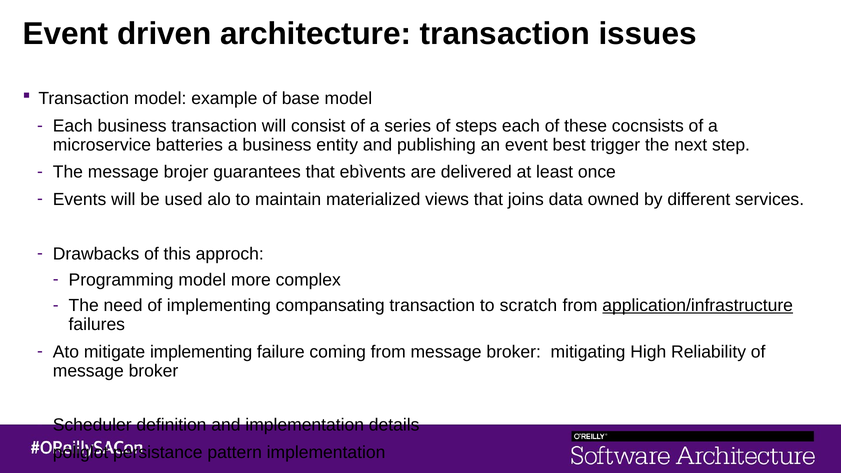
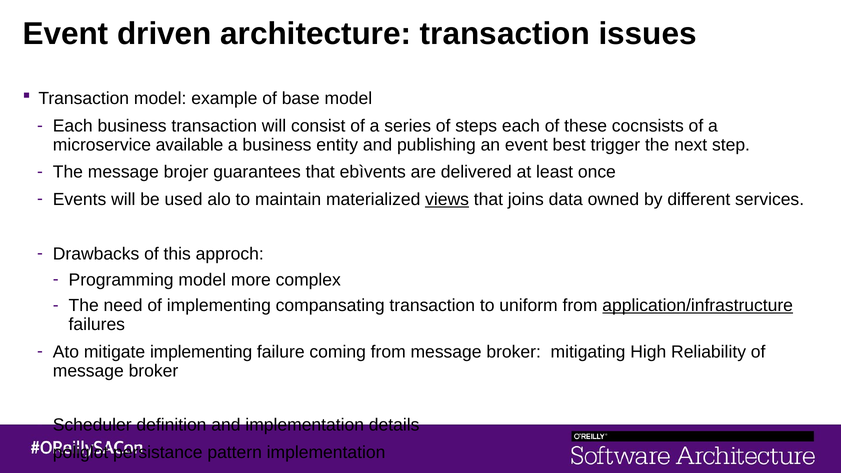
batteries: batteries -> available (189, 145)
views underline: none -> present (447, 199)
scratch: scratch -> uniform (529, 306)
